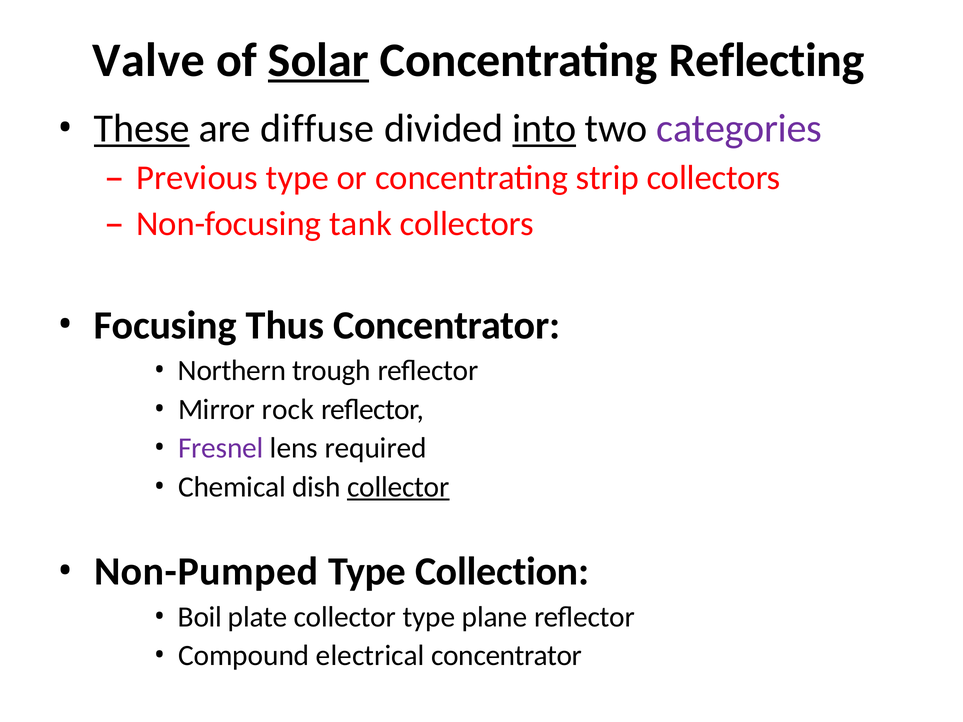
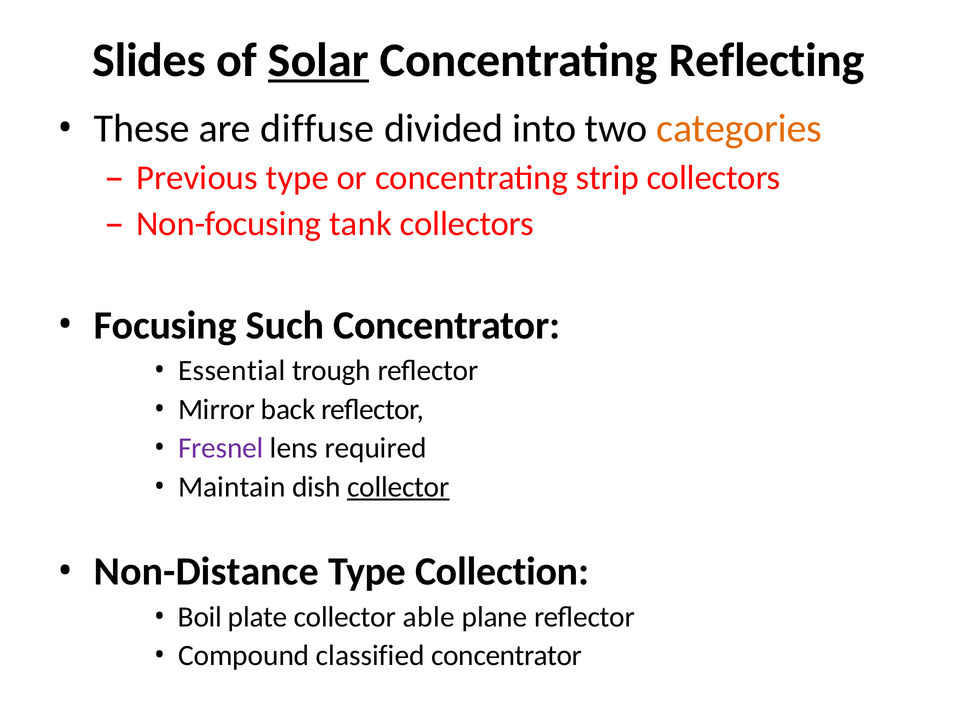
Valve: Valve -> Slides (149, 61)
These underline: present -> none (142, 129)
into underline: present -> none (544, 129)
categories colour: purple -> orange (739, 129)
Thus: Thus -> Such (285, 325)
Northern: Northern -> Essential (232, 371)
rock: rock -> back (288, 409)
Chemical: Chemical -> Maintain (232, 487)
Non-Pumped: Non-Pumped -> Non-Distance (206, 572)
collector type: type -> able (429, 617)
electrical: electrical -> classified (370, 656)
